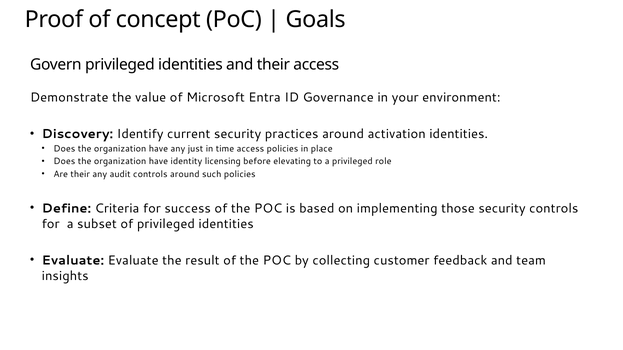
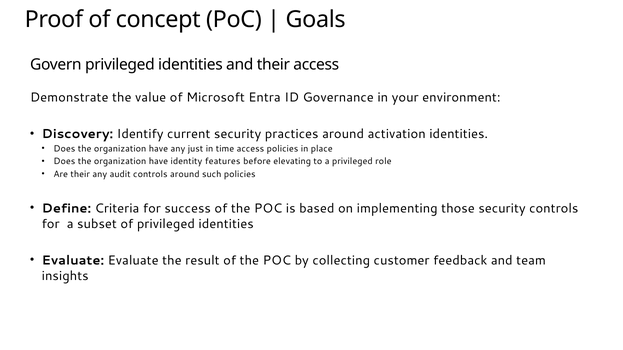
licensing: licensing -> features (223, 162)
